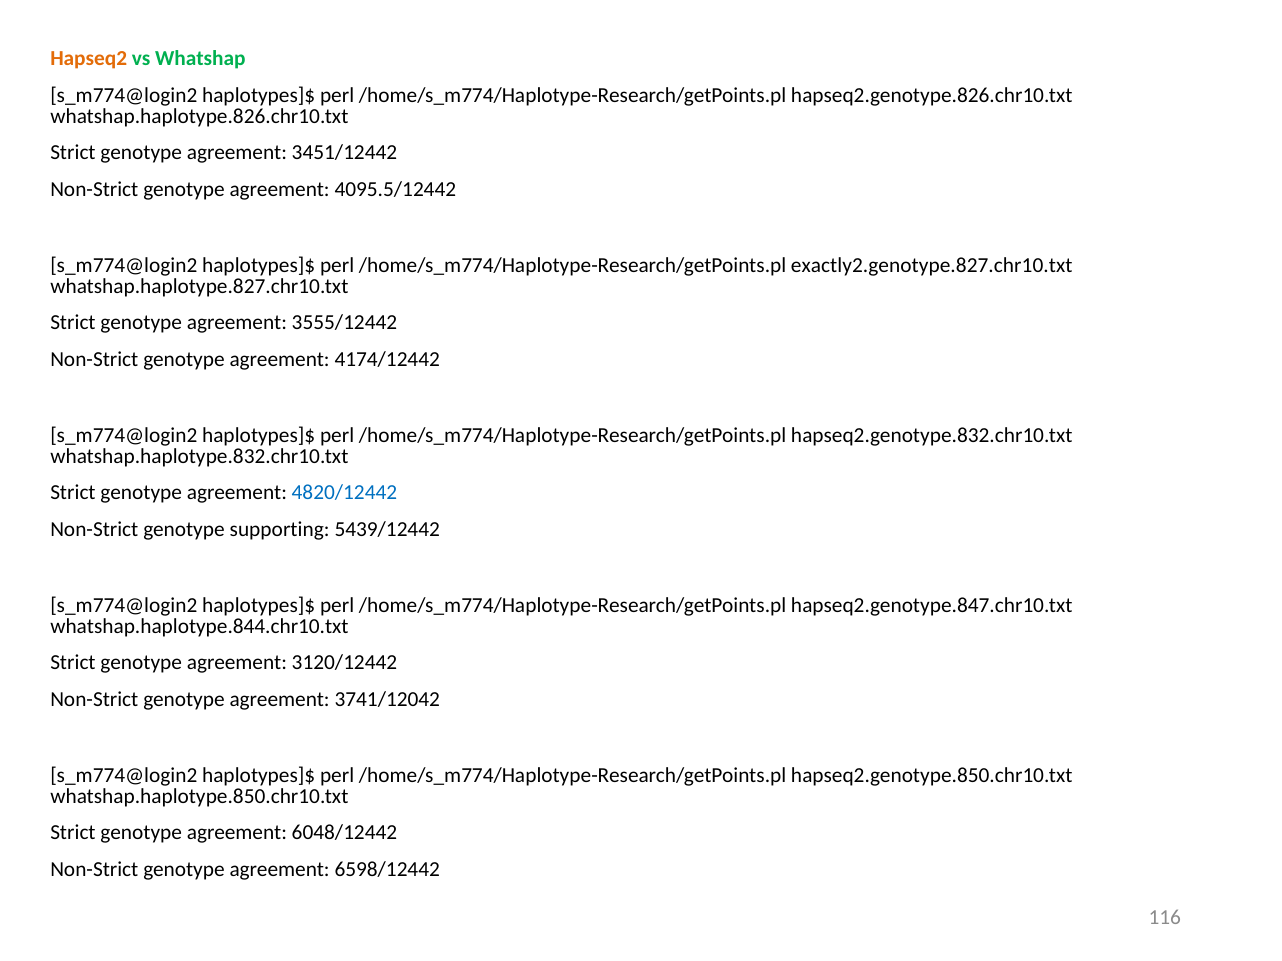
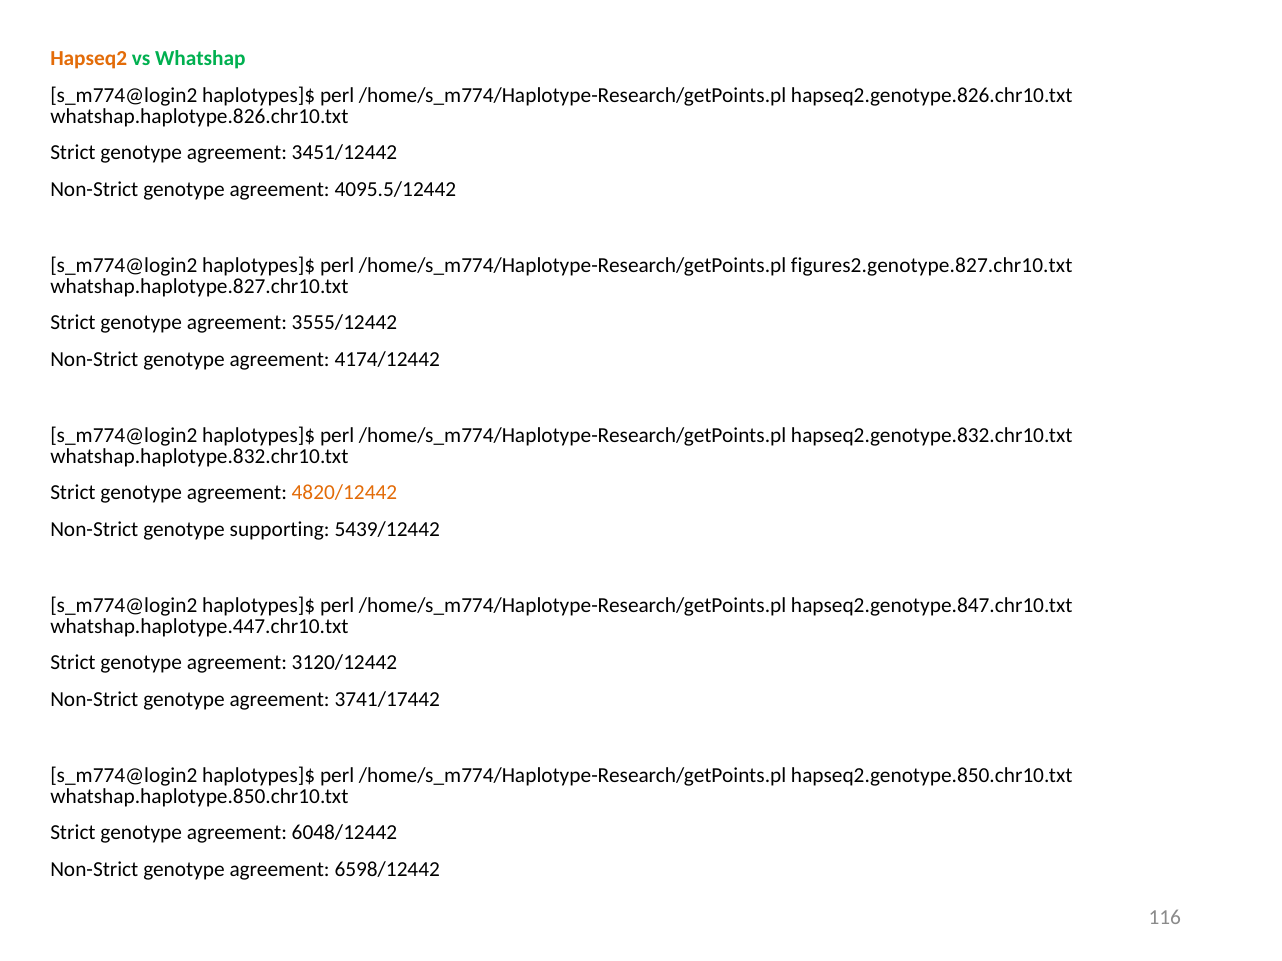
exactly2.genotype.827.chr10.txt: exactly2.genotype.827.chr10.txt -> figures2.genotype.827.chr10.txt (932, 266)
4820/12442 colour: blue -> orange (344, 493)
whatshap.haplotype.844.chr10.txt: whatshap.haplotype.844.chr10.txt -> whatshap.haplotype.447.chr10.txt (199, 626)
3741/12042: 3741/12042 -> 3741/17442 (387, 700)
